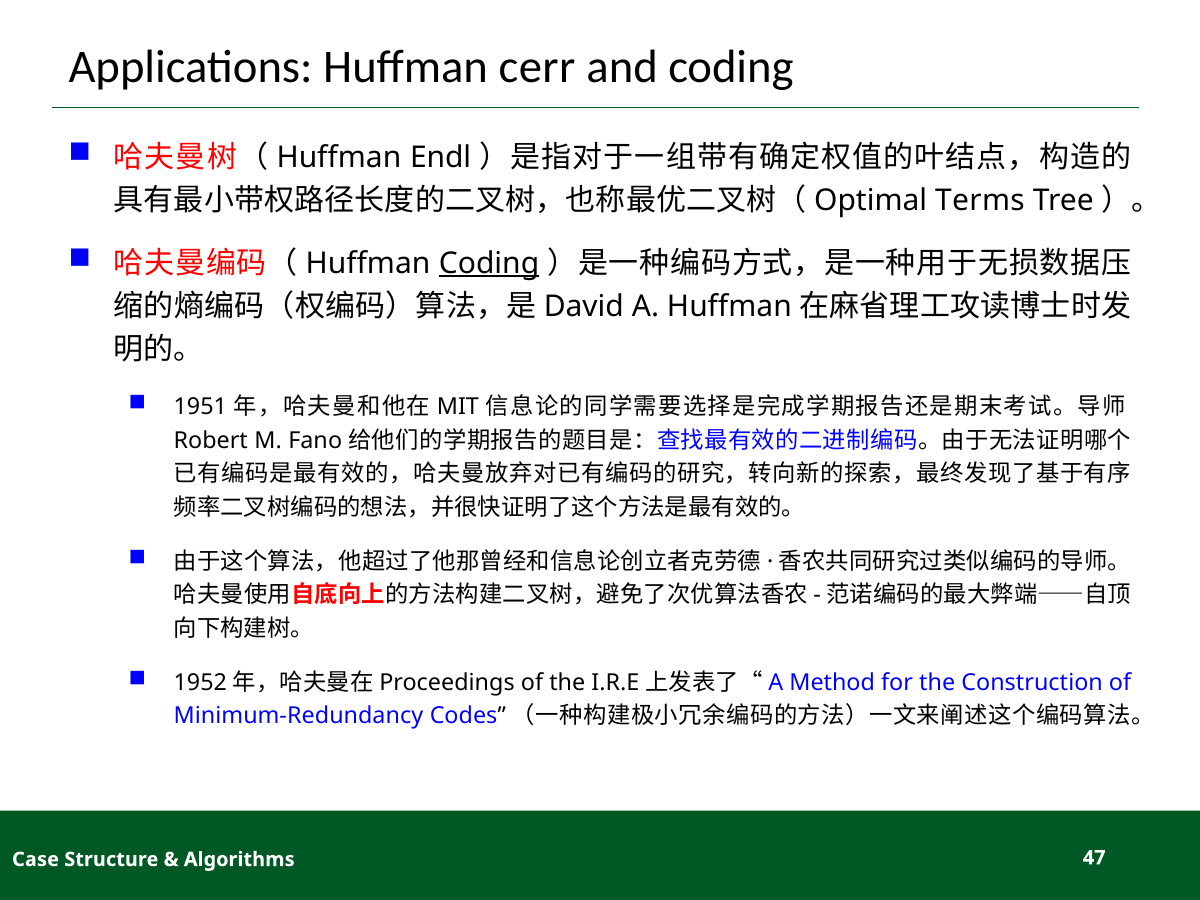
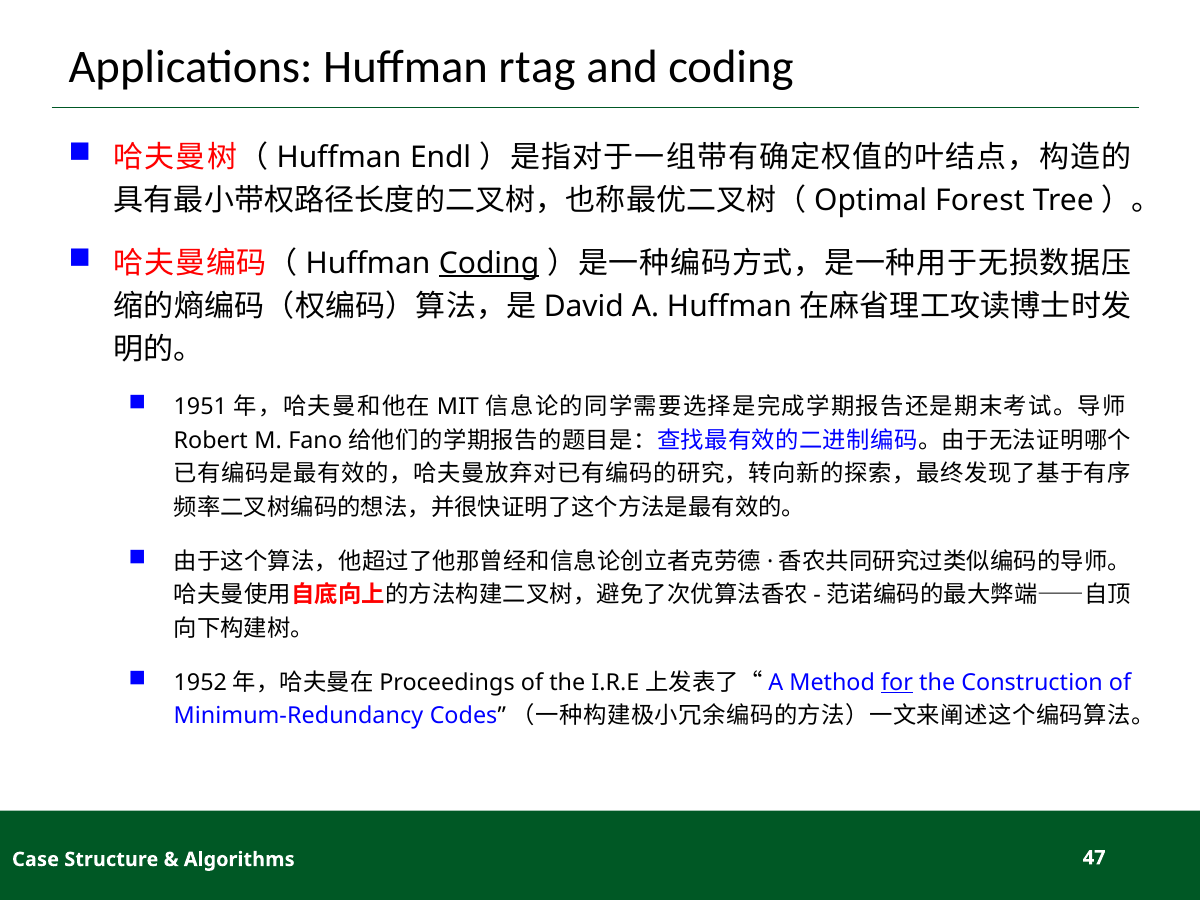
cerr: cerr -> rtag (537, 67)
Terms: Terms -> Forest (980, 200)
for underline: none -> present (897, 682)
